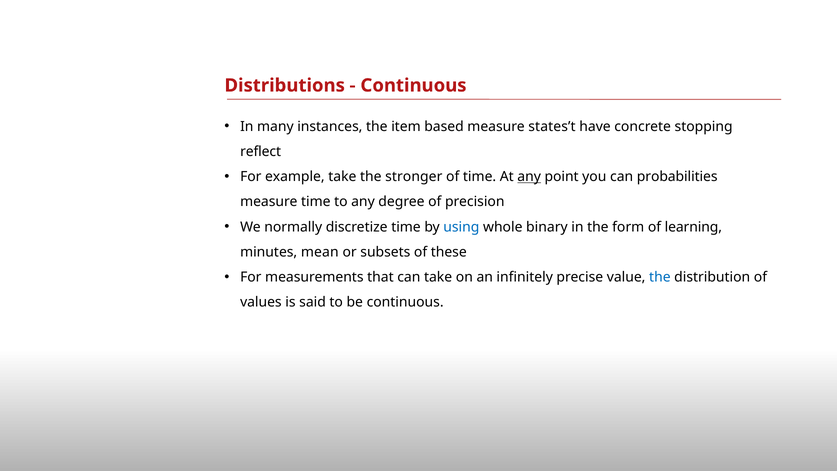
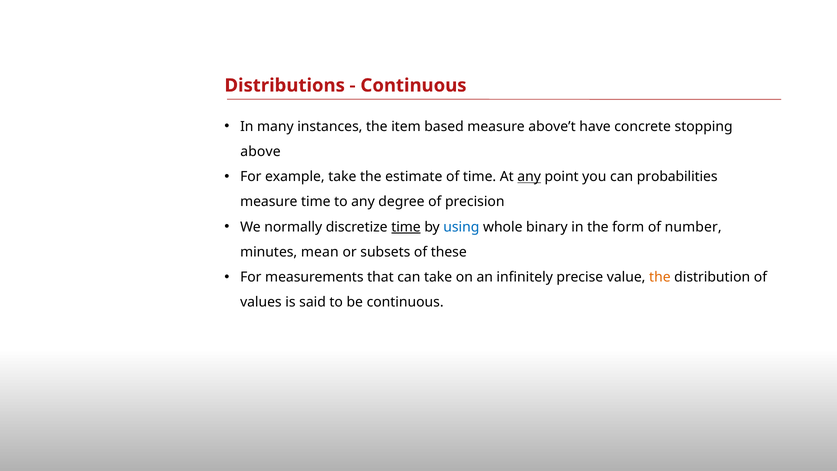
states’t: states’t -> above’t (552, 126)
reflect: reflect -> above (260, 152)
stronger: stronger -> estimate (414, 177)
time underline: none -> present (406, 227)
learning: learning -> number (693, 227)
the colour: blue -> orange (660, 277)
